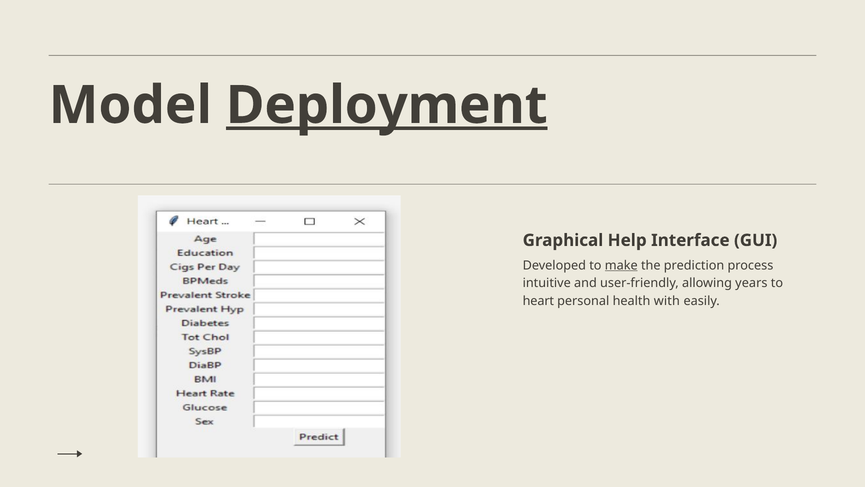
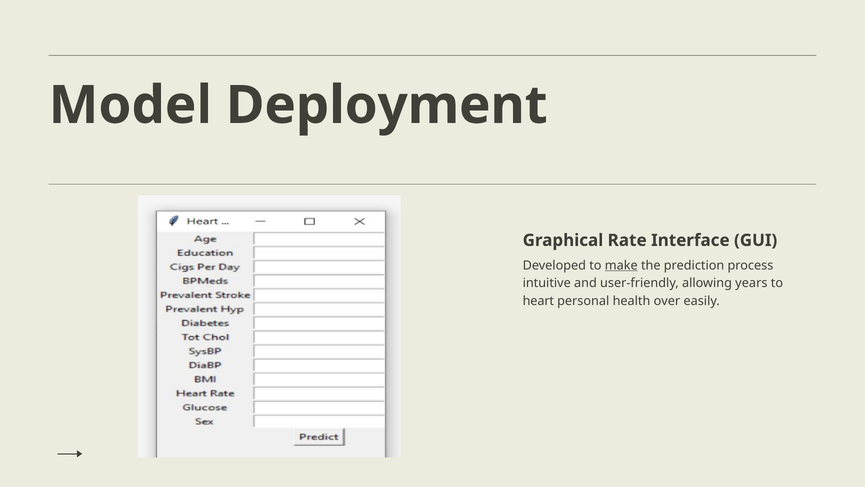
Deployment underline: present -> none (387, 105)
Help: Help -> Rate (627, 240)
with: with -> over (667, 301)
